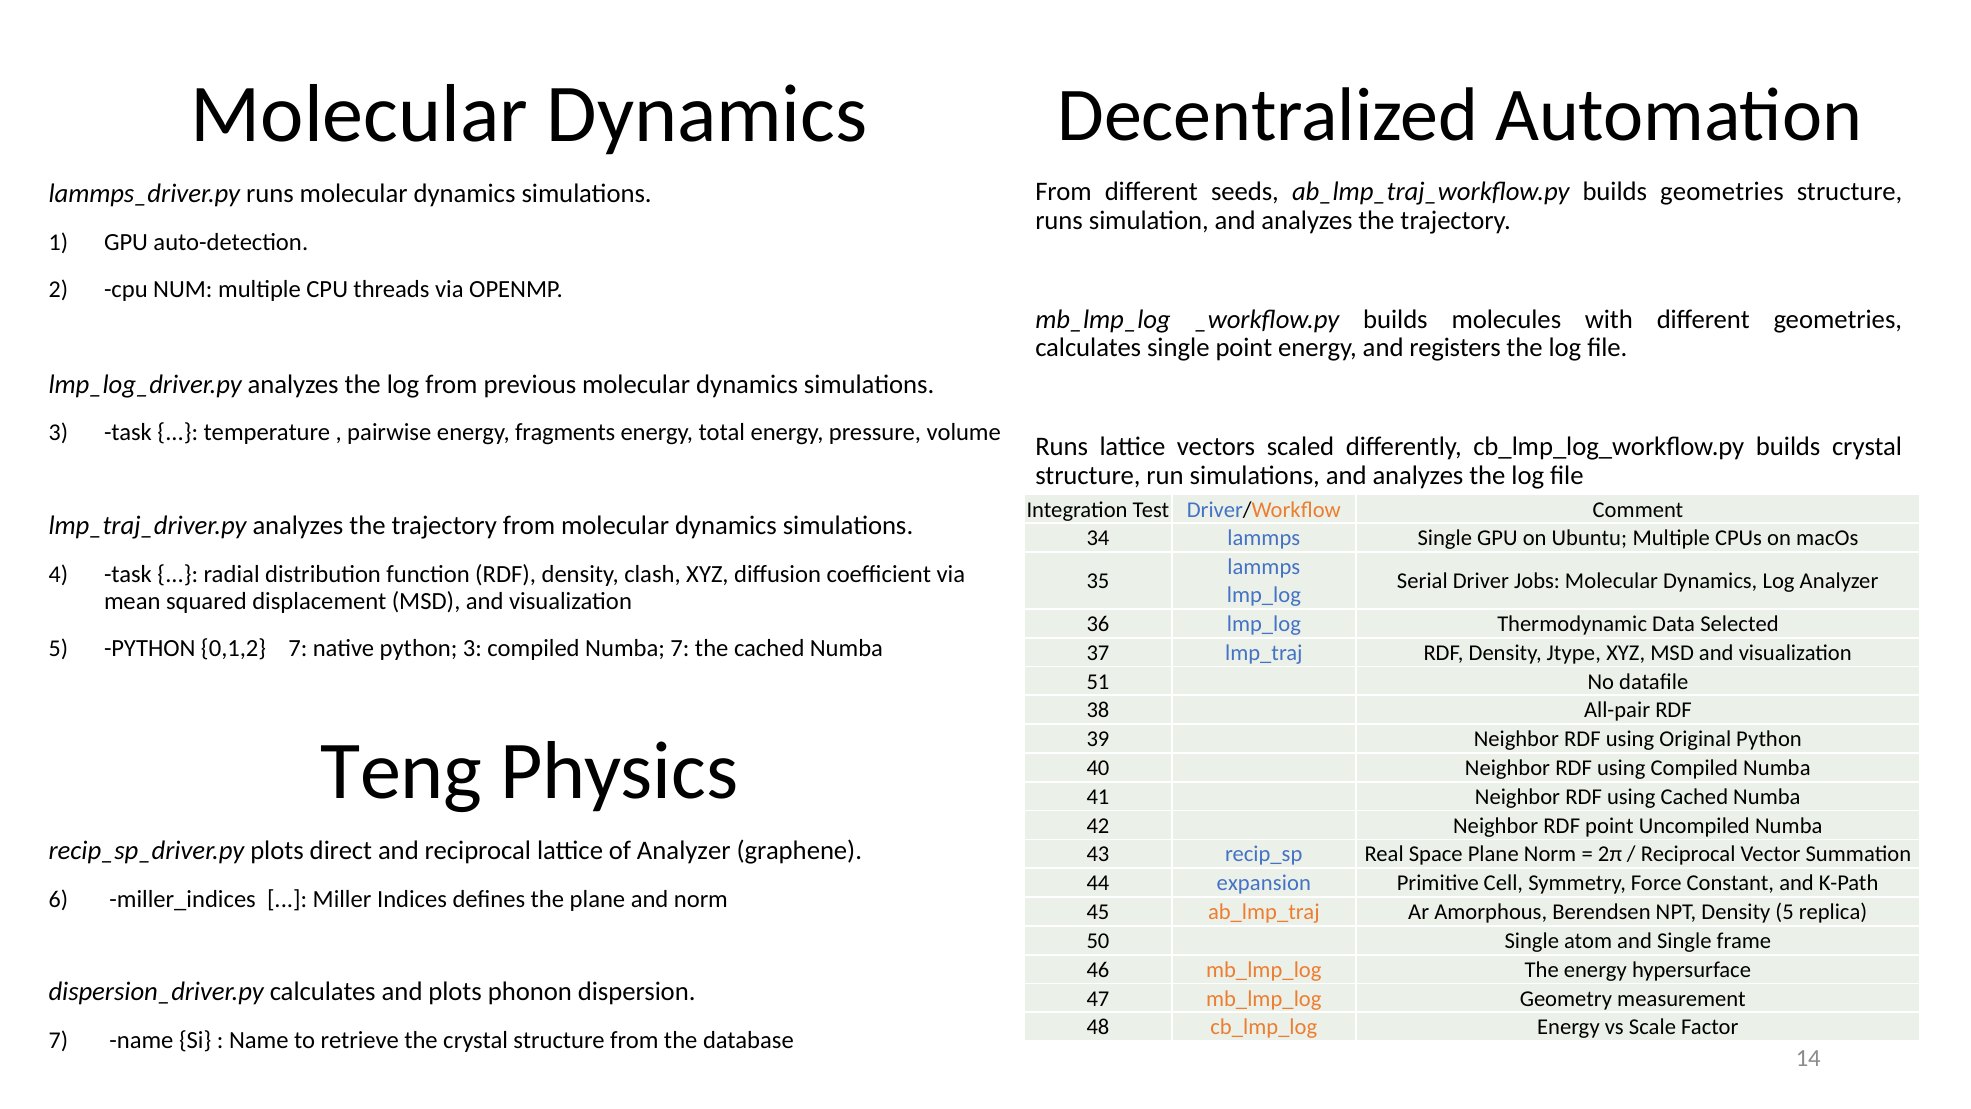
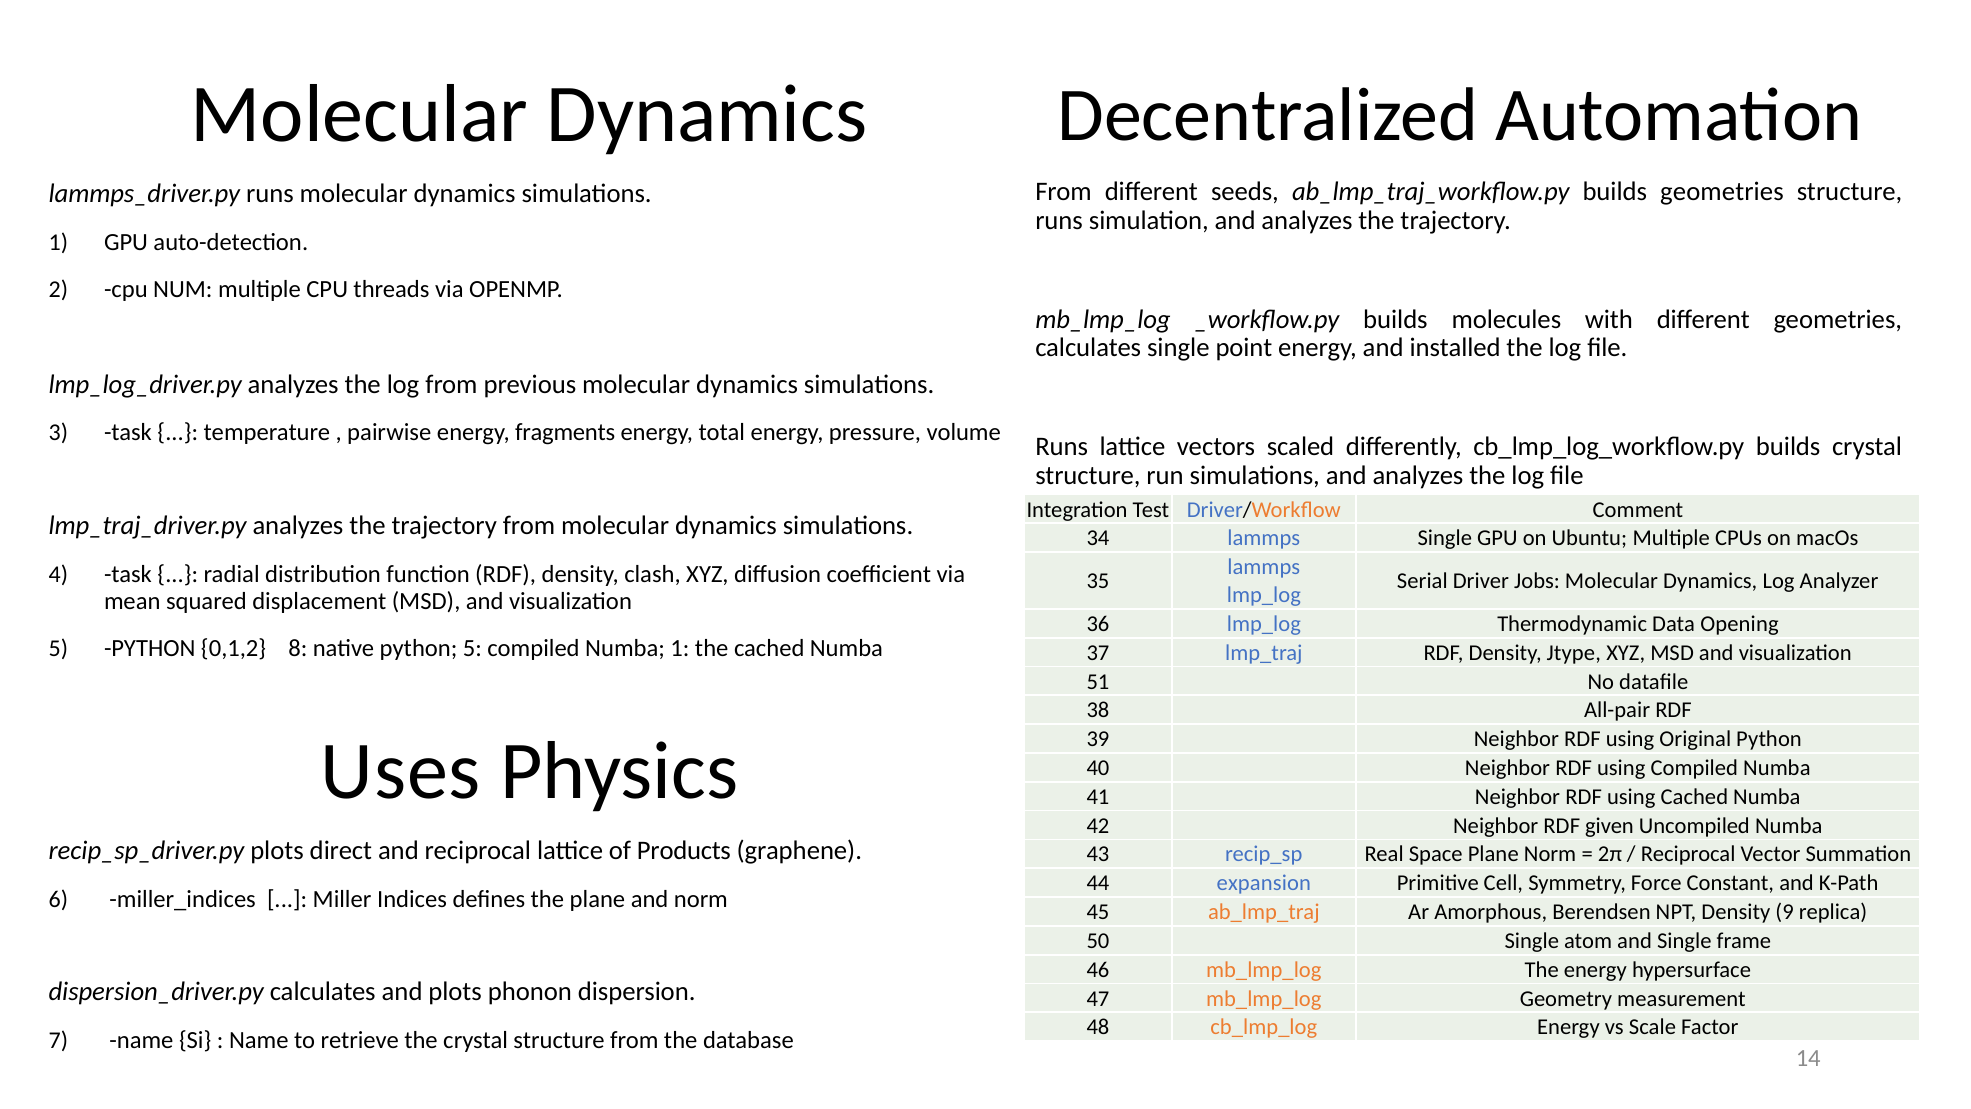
registers: registers -> installed (1455, 348)
Selected: Selected -> Opening (1739, 624)
0,1,2 7: 7 -> 8 (298, 648)
python 3: 3 -> 5 (472, 648)
Numba 7: 7 -> 1 (680, 648)
Teng: Teng -> Uses (401, 771)
RDF point: point -> given (1610, 825)
of Analyzer: Analyzer -> Products (684, 850)
Density 5: 5 -> 9 (1785, 912)
